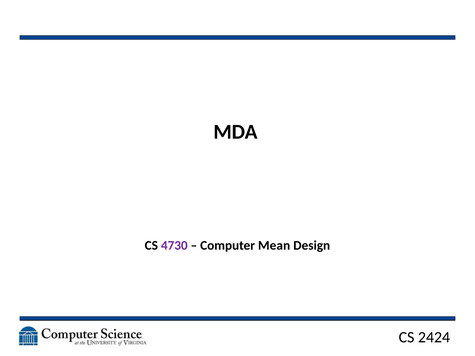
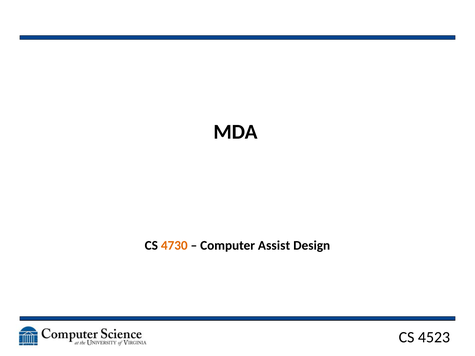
4730 colour: purple -> orange (174, 246)
Mean: Mean -> Assist (274, 246)
2424: 2424 -> 4523 (434, 338)
